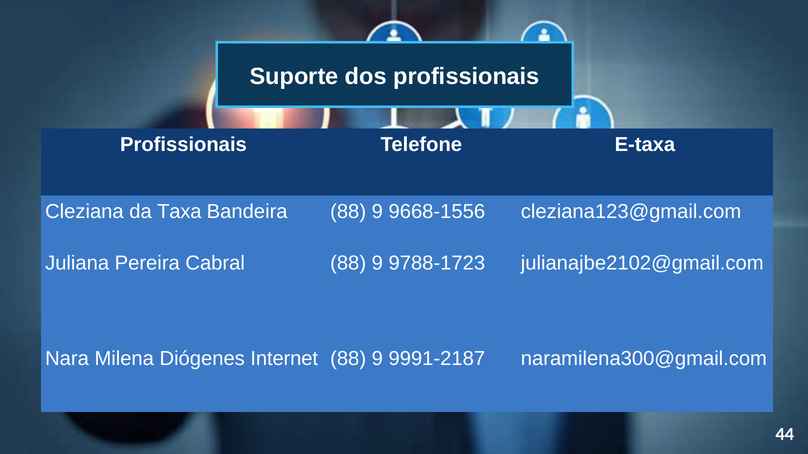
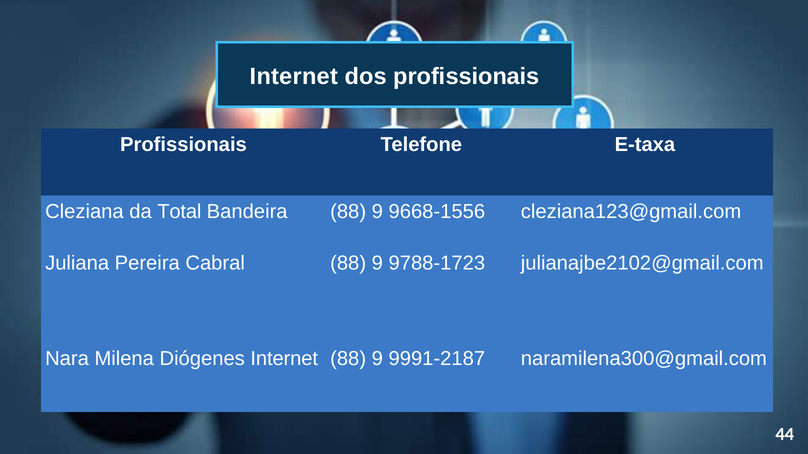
Suporte: Suporte -> Internet (294, 76)
Taxa: Taxa -> Total (179, 212)
